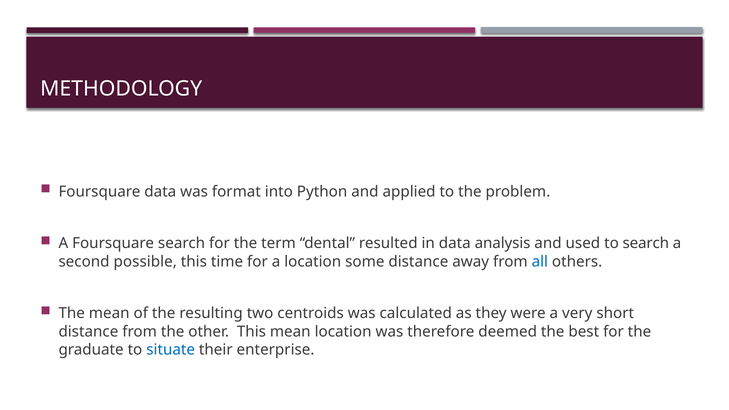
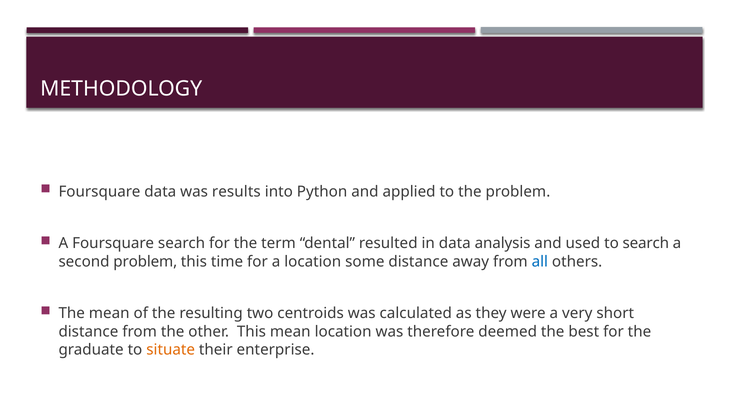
format: format -> results (236, 192)
second possible: possible -> problem (145, 262)
situate colour: blue -> orange (171, 350)
